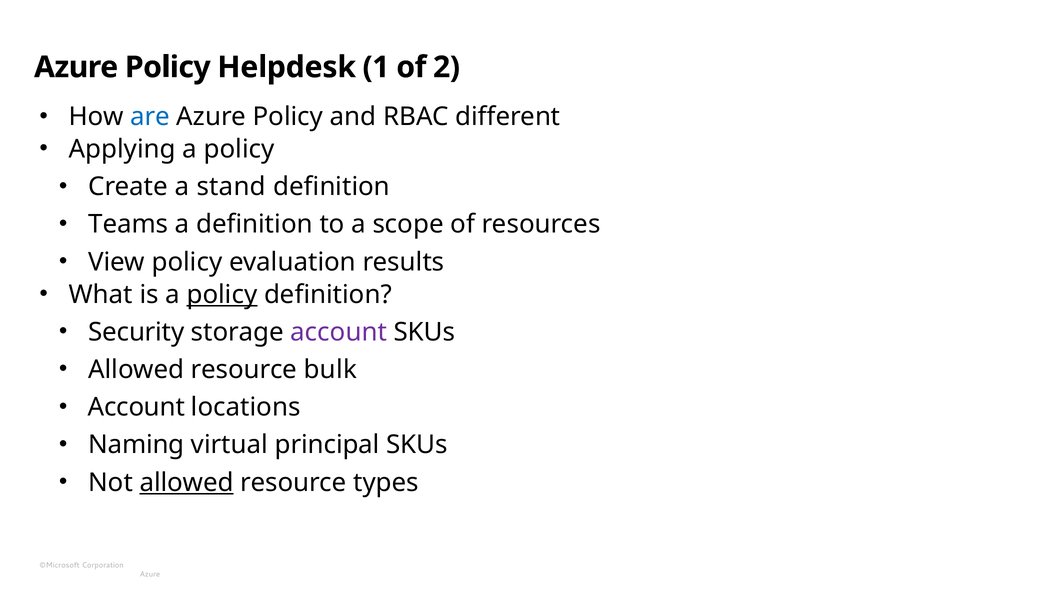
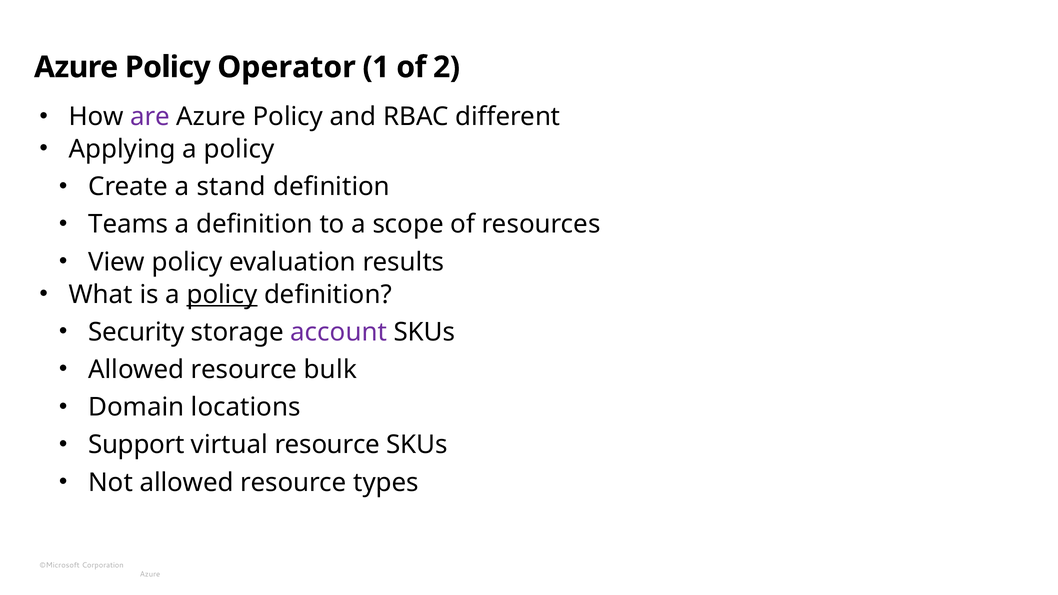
Helpdesk: Helpdesk -> Operator (287, 67)
are colour: blue -> purple (150, 117)
Account: Account -> Domain (136, 407)
Naming: Naming -> Support (136, 445)
virtual principal: principal -> resource (327, 445)
allowed underline: present -> none (187, 483)
